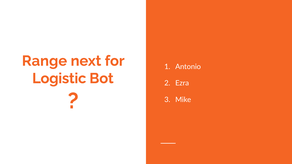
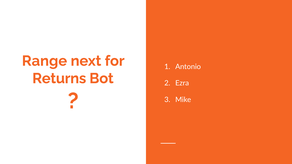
Logistic: Logistic -> Returns (59, 79)
